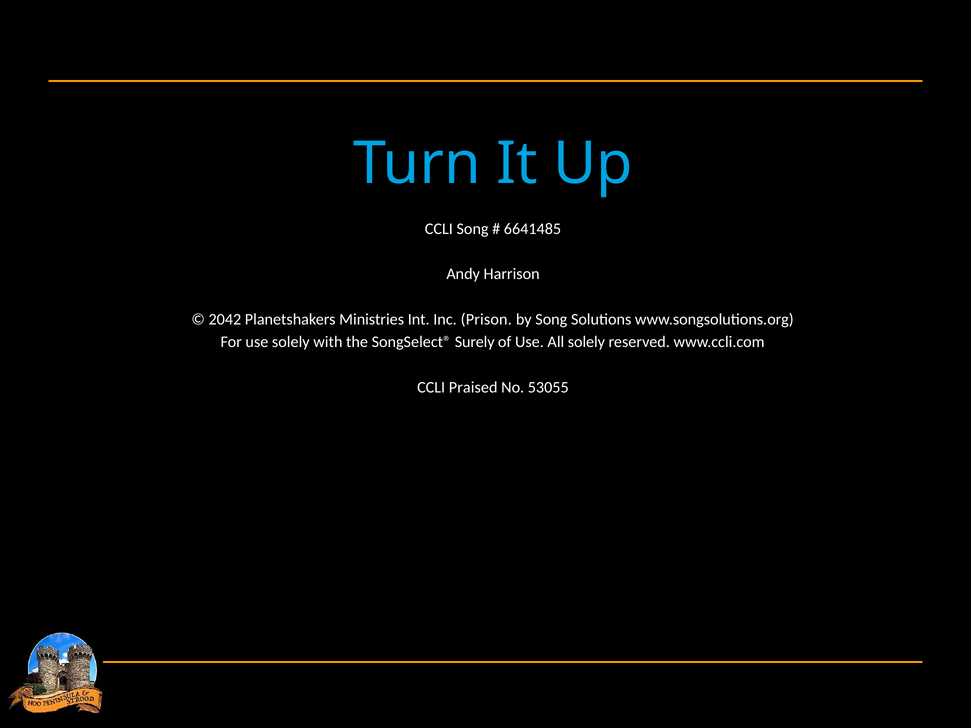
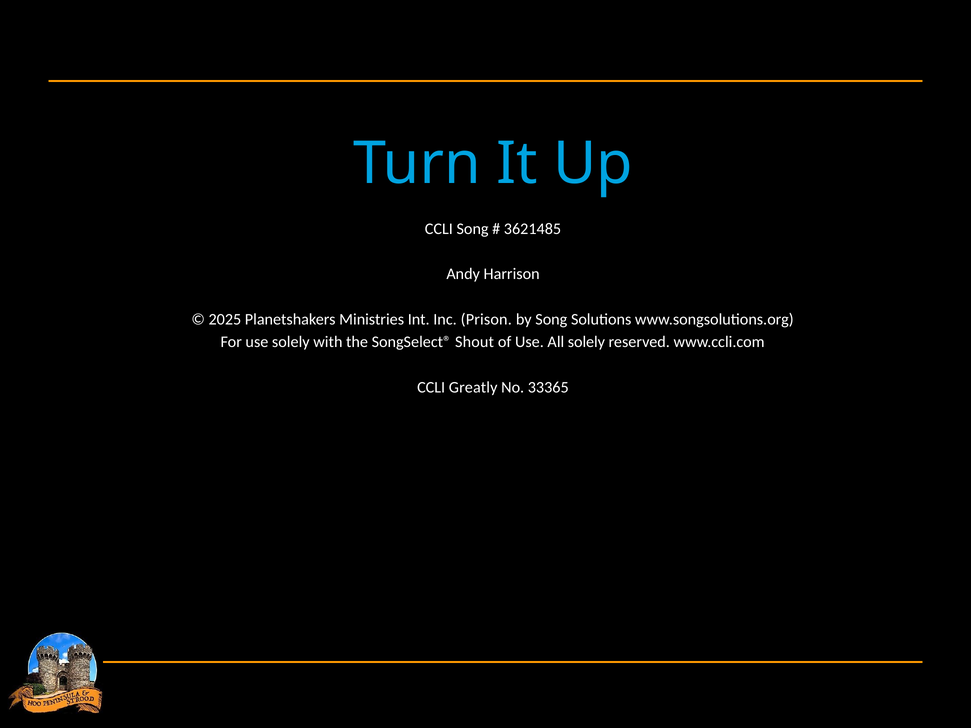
6641485: 6641485 -> 3621485 (532, 229)
2042: 2042 -> 2025 (225, 319)
Surely: Surely -> Shout (475, 342)
Praised: Praised -> Greatly (473, 387)
53055: 53055 -> 33365 (548, 387)
